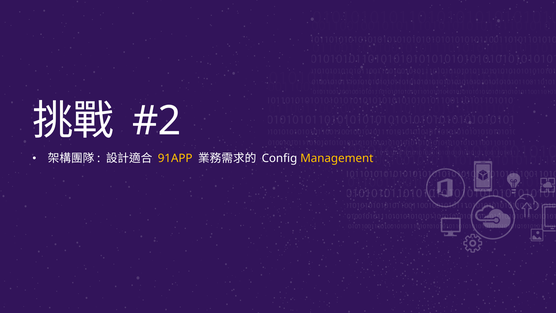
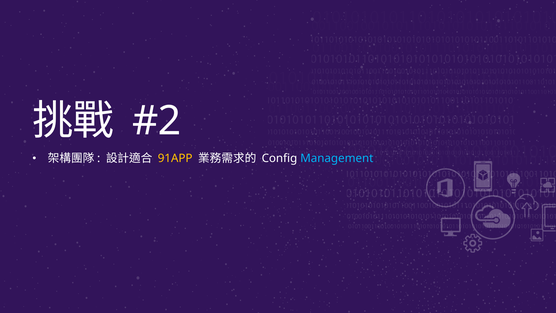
Management colour: yellow -> light blue (337, 158)
